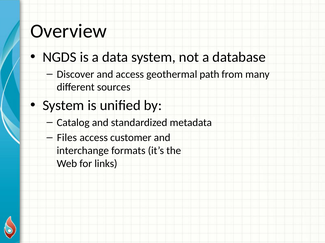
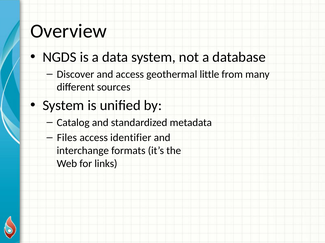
path: path -> little (209, 74)
customer: customer -> identifier (131, 138)
